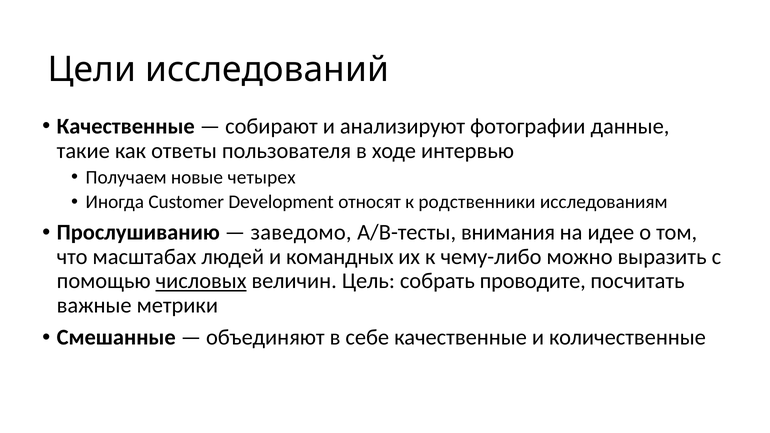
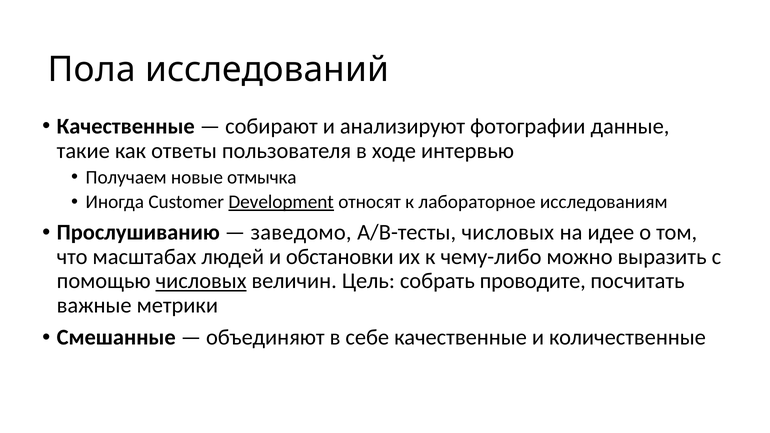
Цели: Цели -> Пола (92, 70)
четырех: четырех -> отмычка (262, 177)
Development underline: none -> present (281, 202)
родственники: родственники -> лабораторное (477, 202)
A/B-тесты внимания: внимания -> числовых (508, 233)
командных: командных -> обстановки (340, 257)
